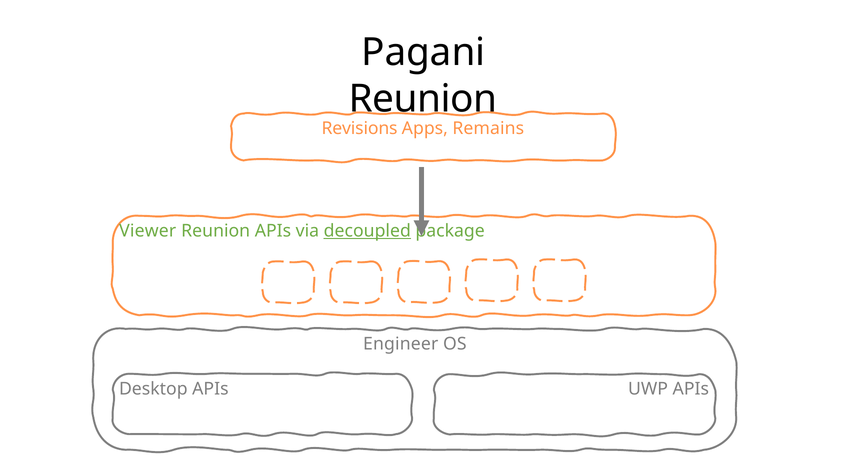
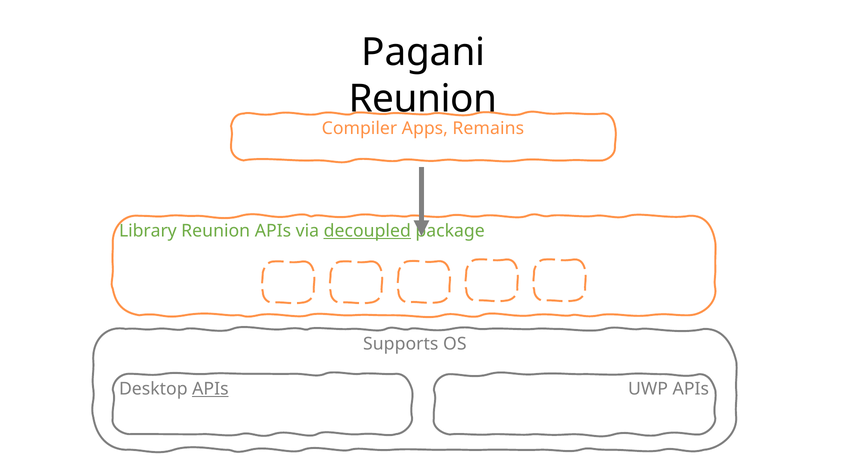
Revisions: Revisions -> Compiler (359, 128)
Viewer: Viewer -> Library (148, 231)
Engineer: Engineer -> Supports (401, 344)
APIs underline: none -> present (210, 389)
